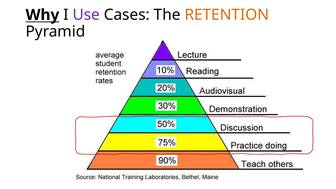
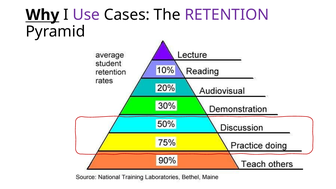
RETENTION colour: orange -> purple (227, 15)
